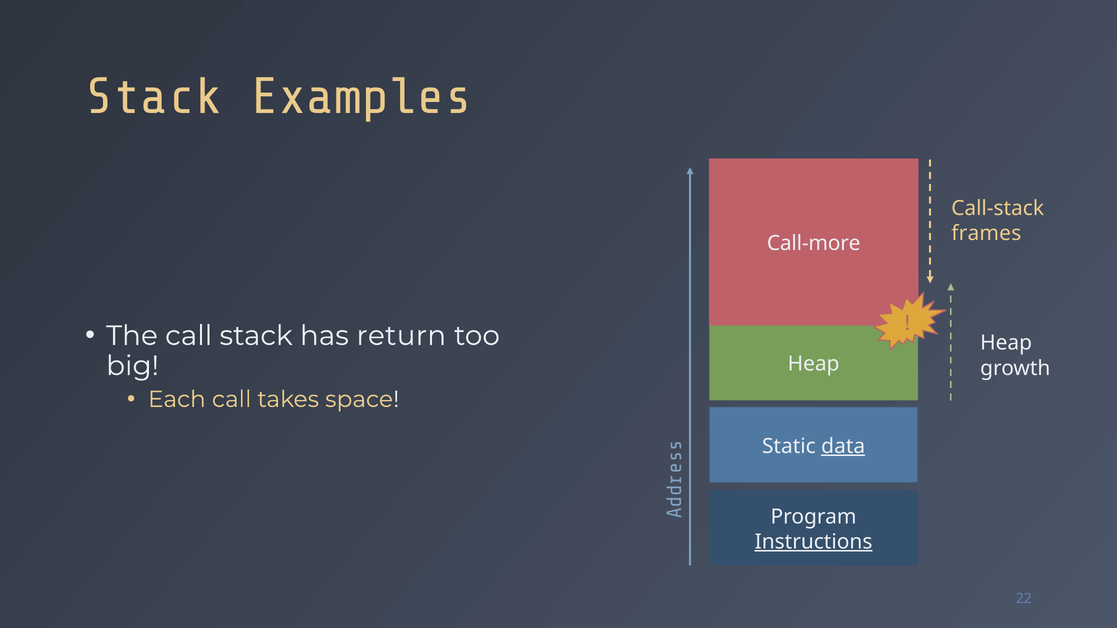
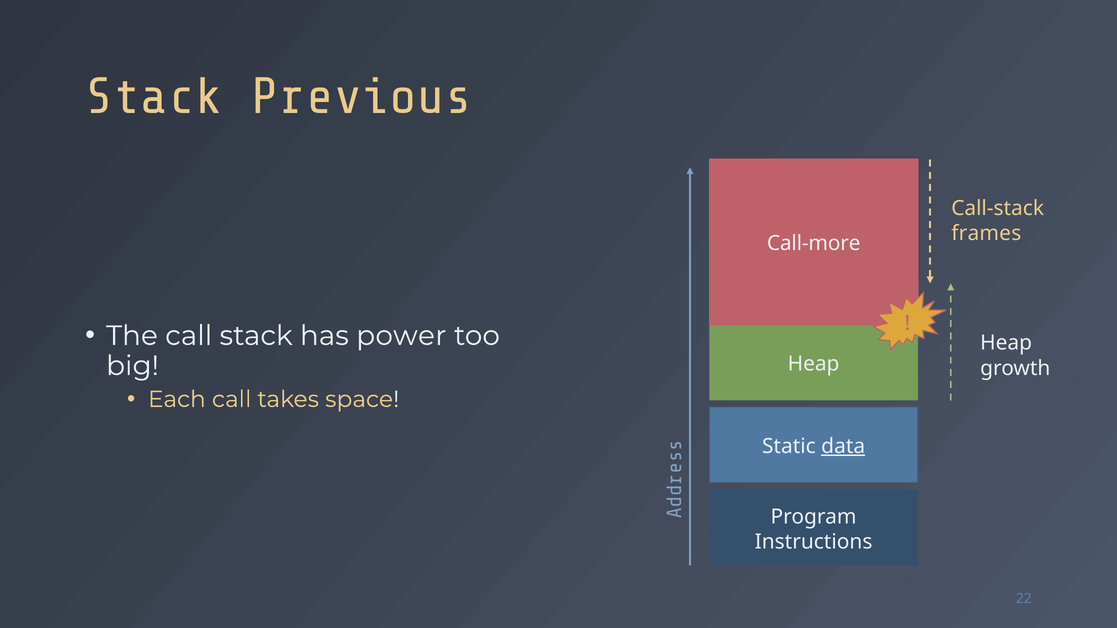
Examples: Examples -> Previous (362, 96)
return: return -> power (401, 336)
Instructions underline: present -> none (814, 542)
